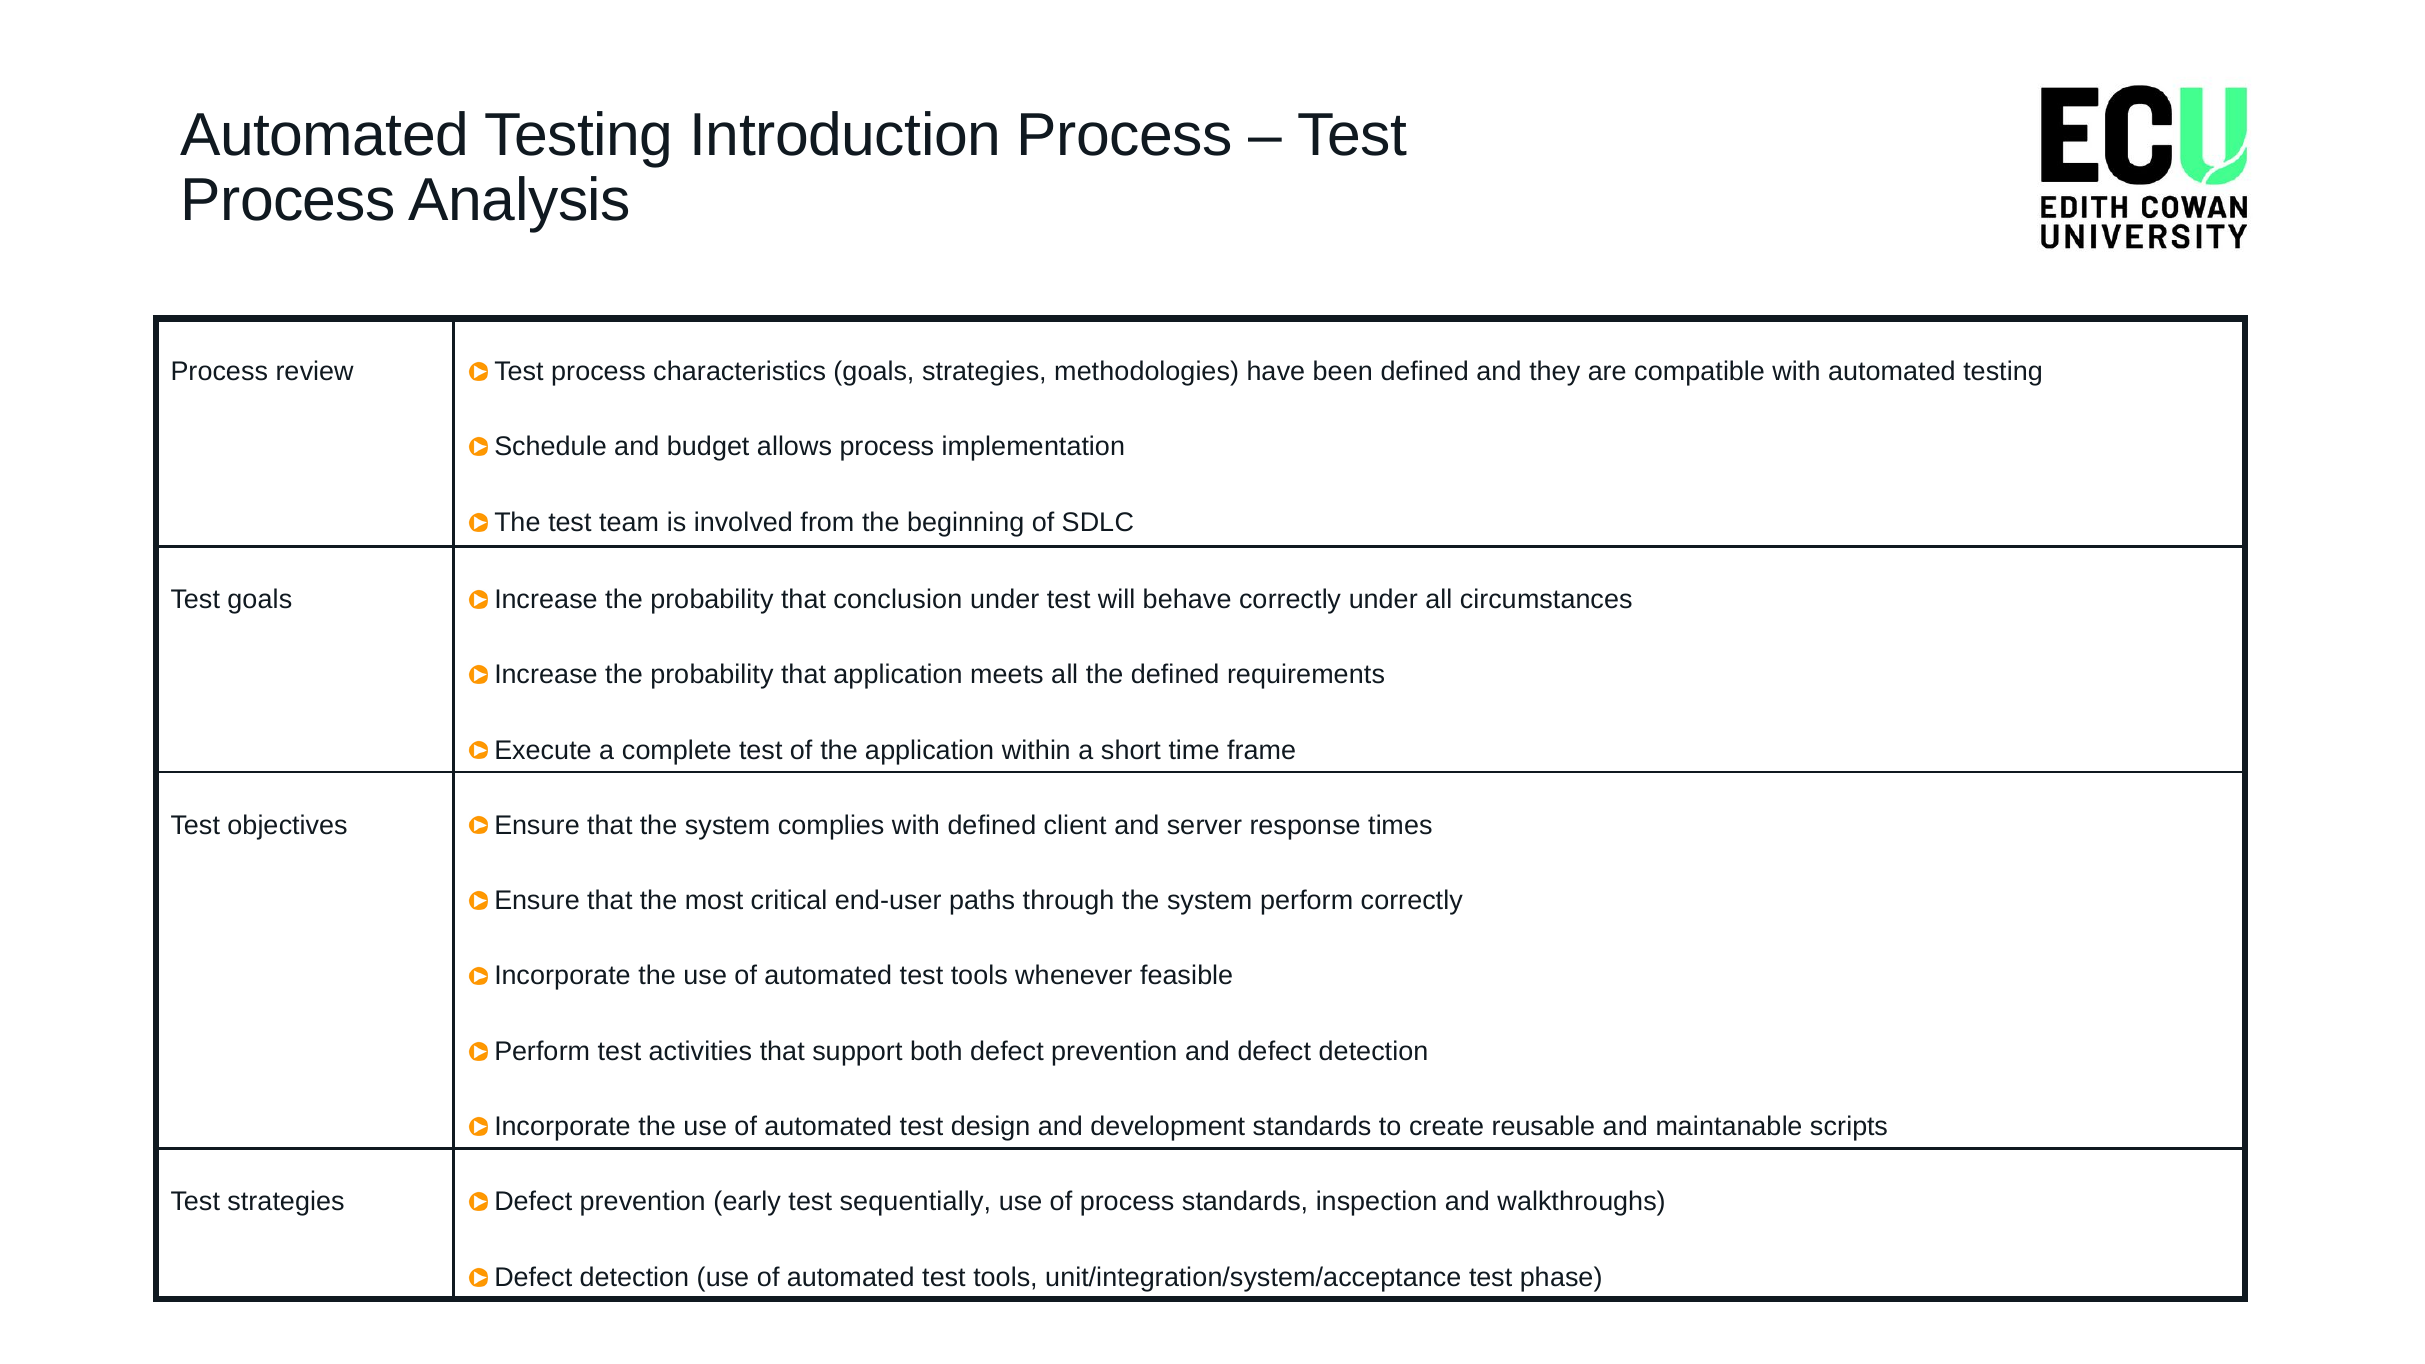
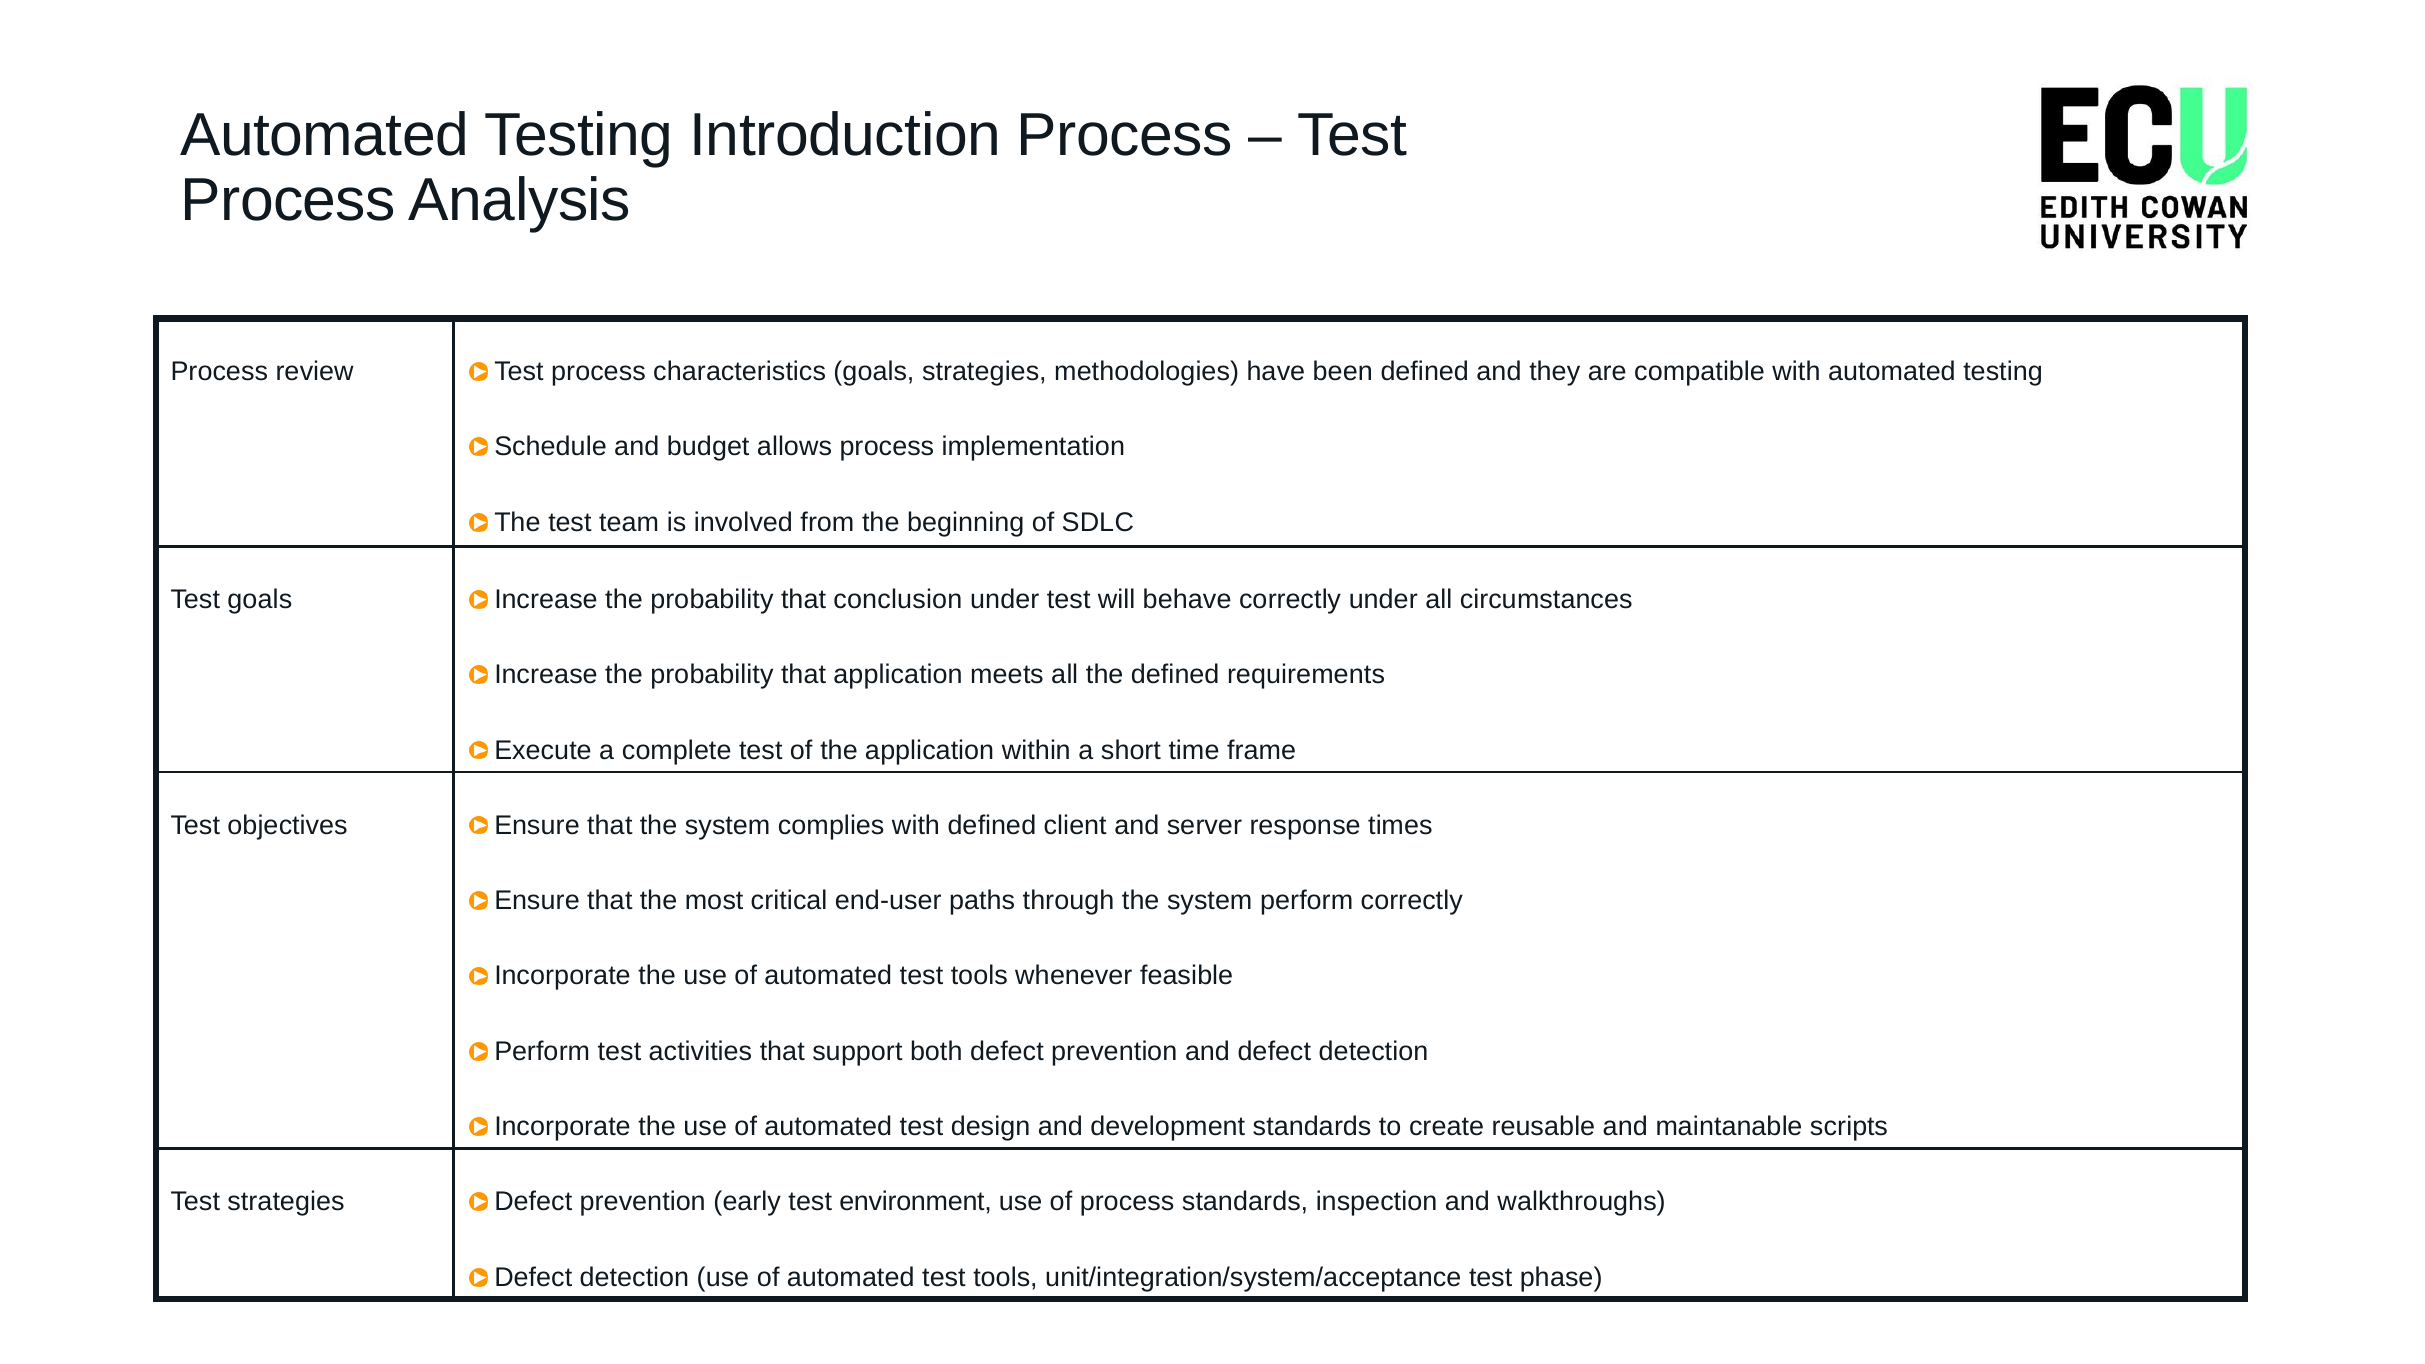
sequentially: sequentially -> environment (916, 1202)
